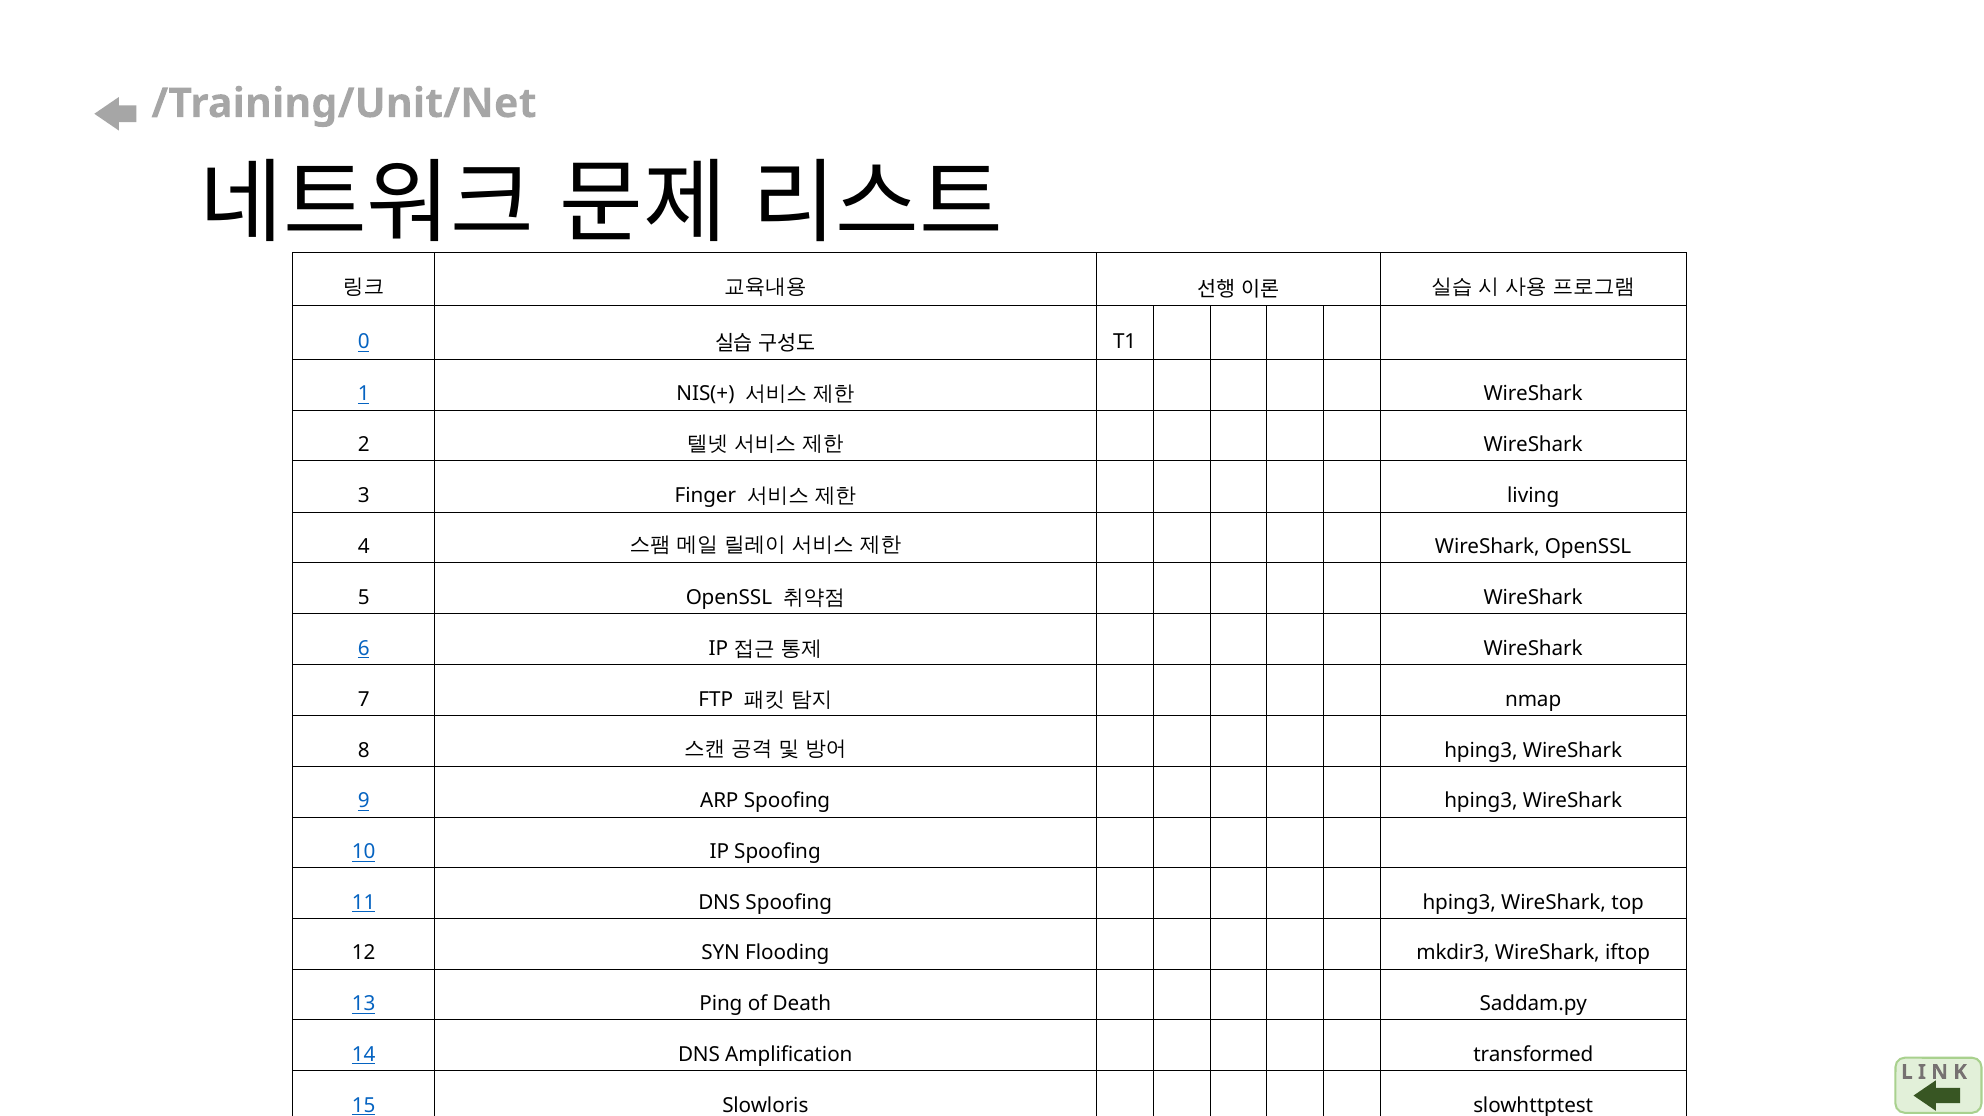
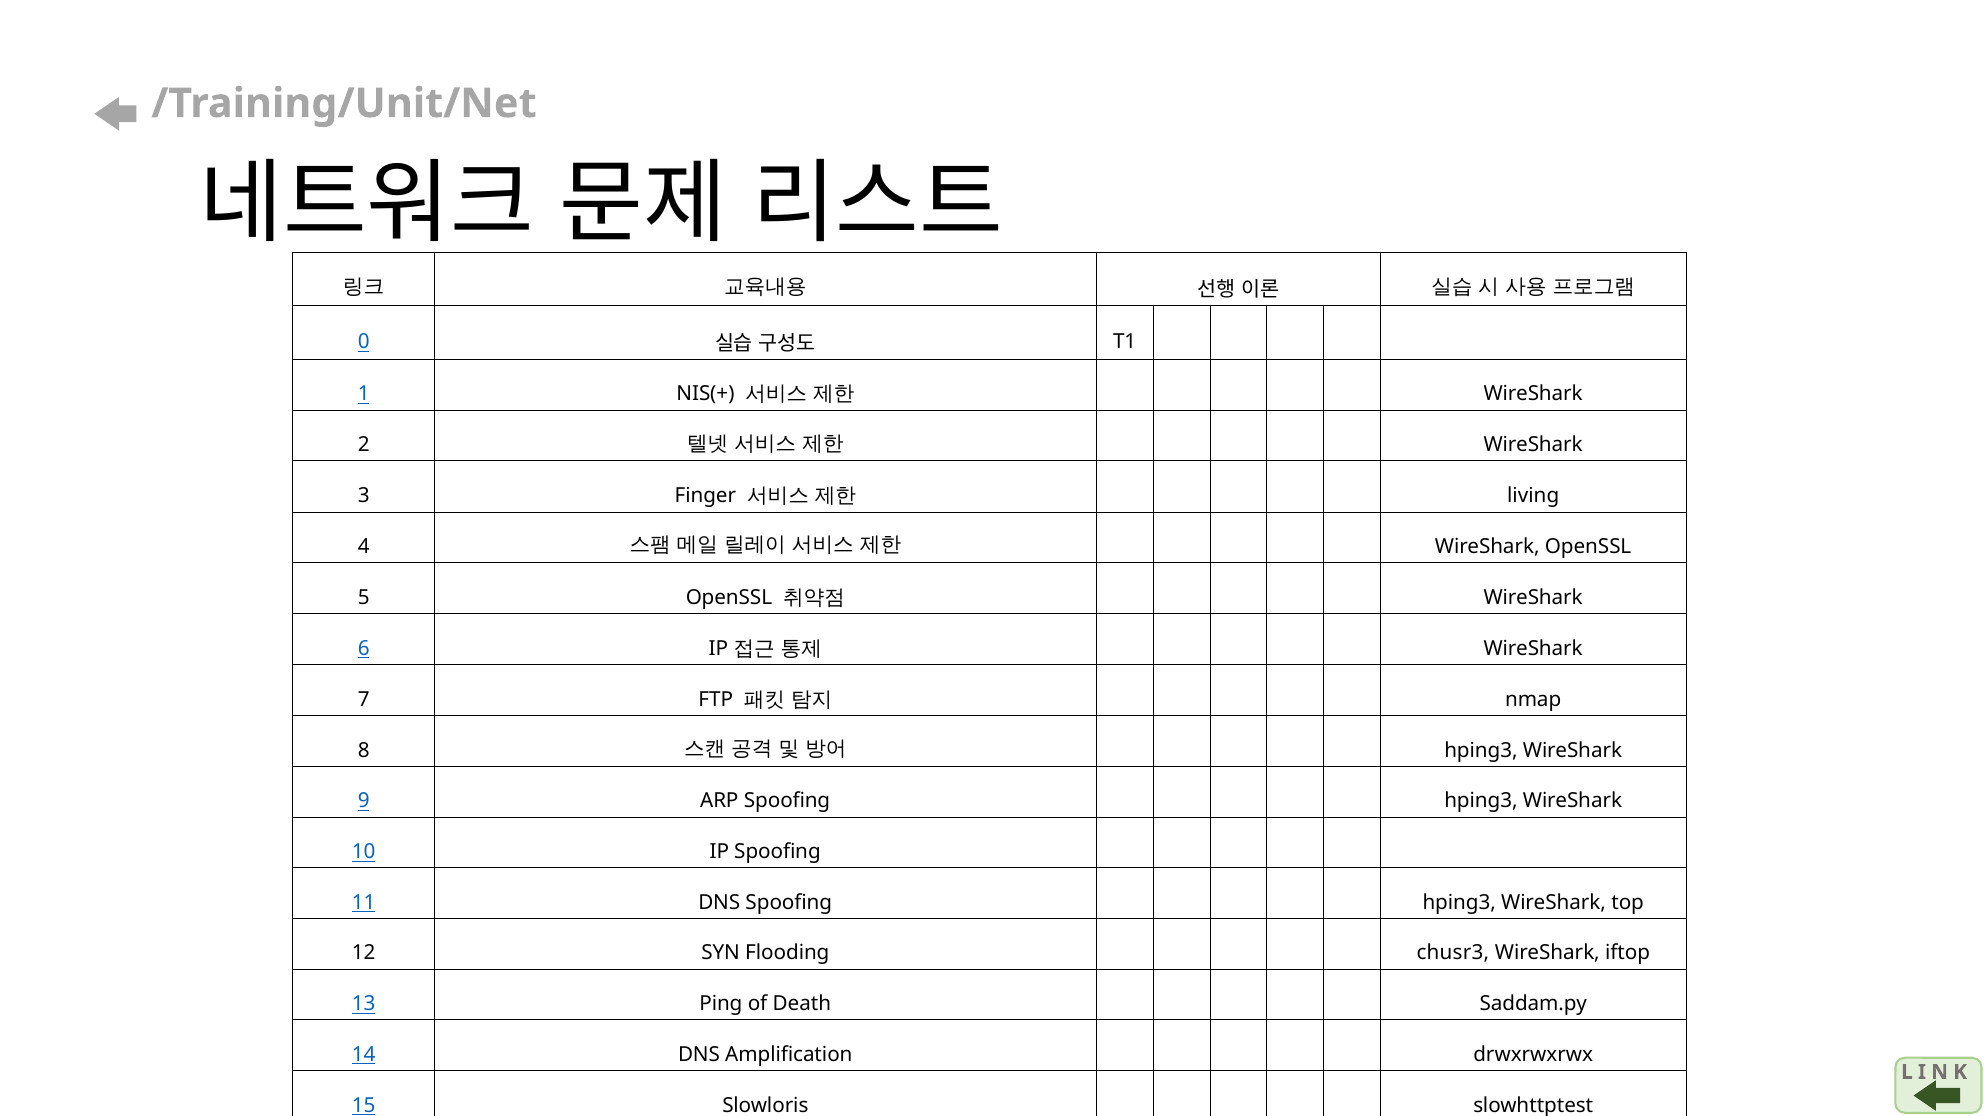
mkdir3: mkdir3 -> chusr3 (1453, 953)
transformed: transformed -> drwxrwxrwx (1533, 1055)
